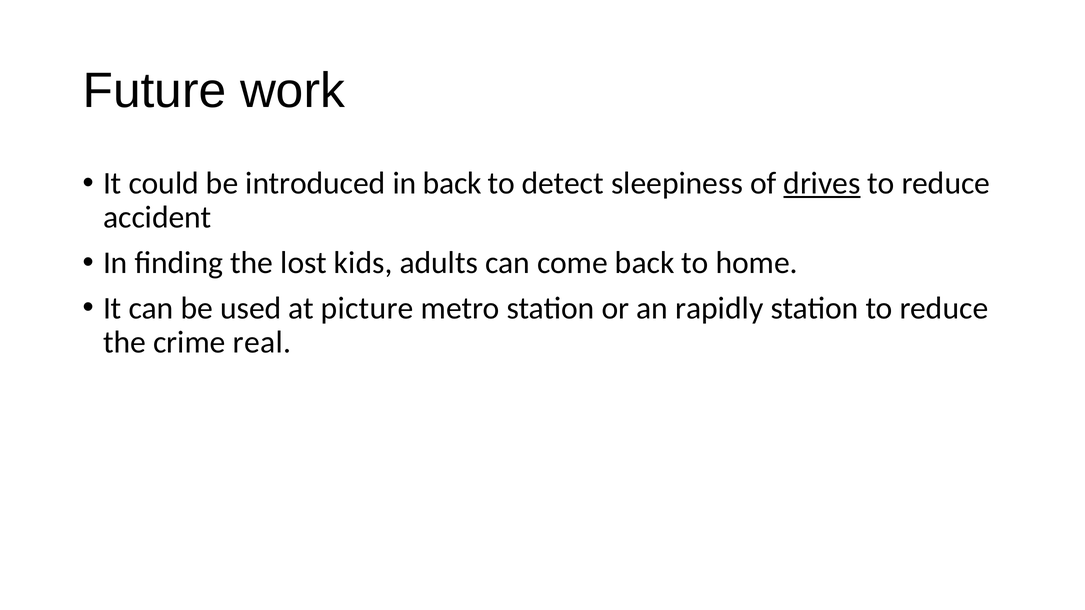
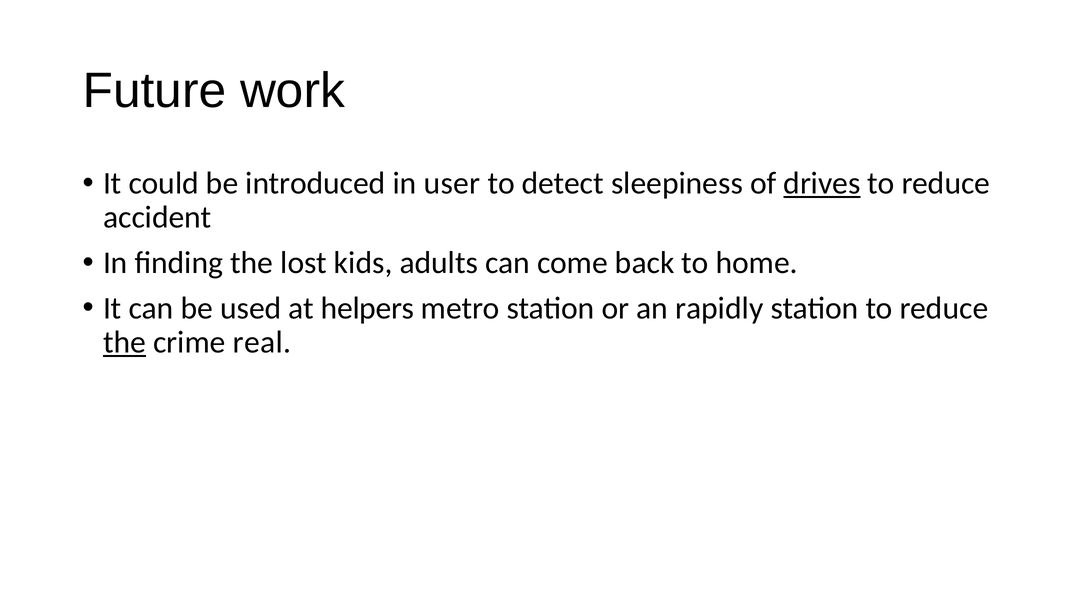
in back: back -> user (452, 183)
picture: picture -> helpers (368, 308)
the underline: none -> present (125, 342)
